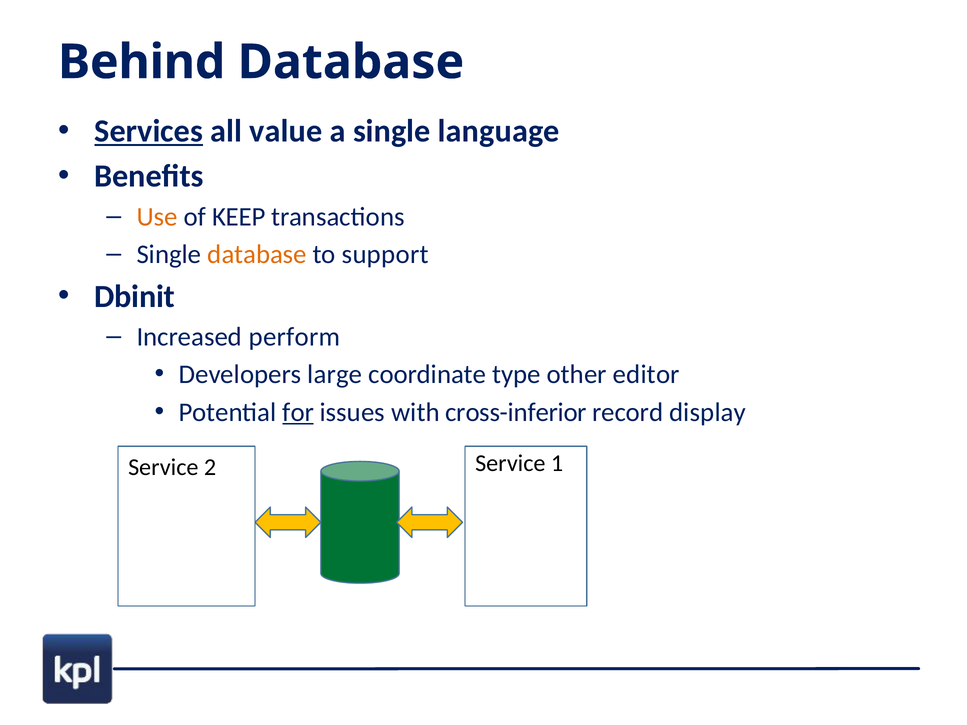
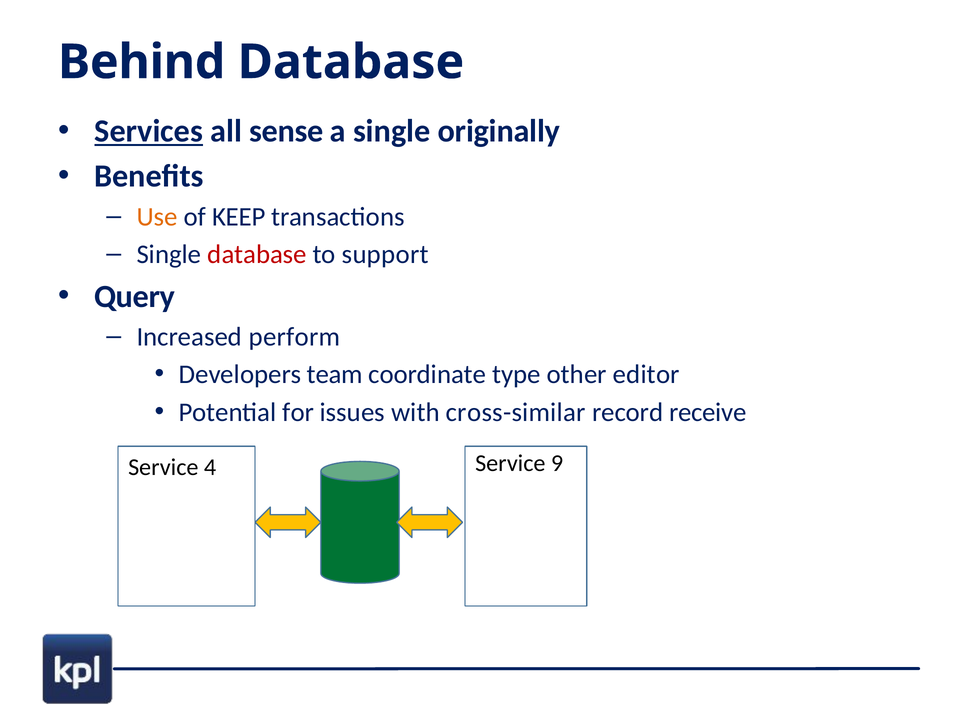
value: value -> sense (286, 131)
language: language -> originally (499, 131)
database colour: orange -> red (257, 254)
Dbinit: Dbinit -> Query (135, 297)
large: large -> team (335, 375)
for underline: present -> none (298, 412)
cross-inferior: cross-inferior -> cross-similar (516, 412)
display: display -> receive (708, 412)
2: 2 -> 4 (210, 467)
1: 1 -> 9 (557, 463)
